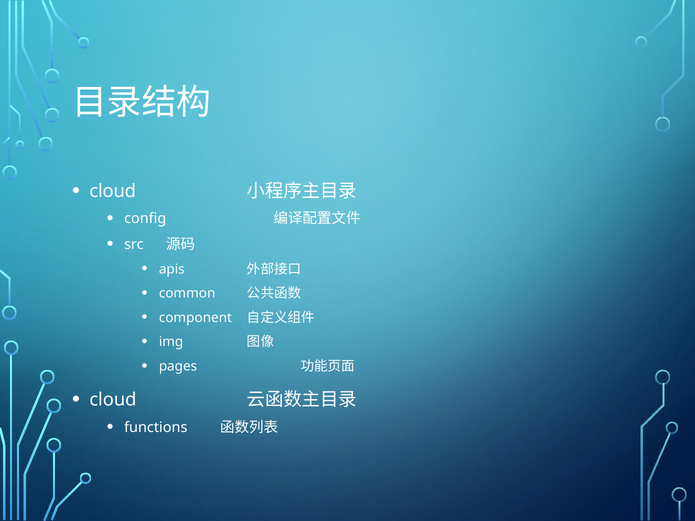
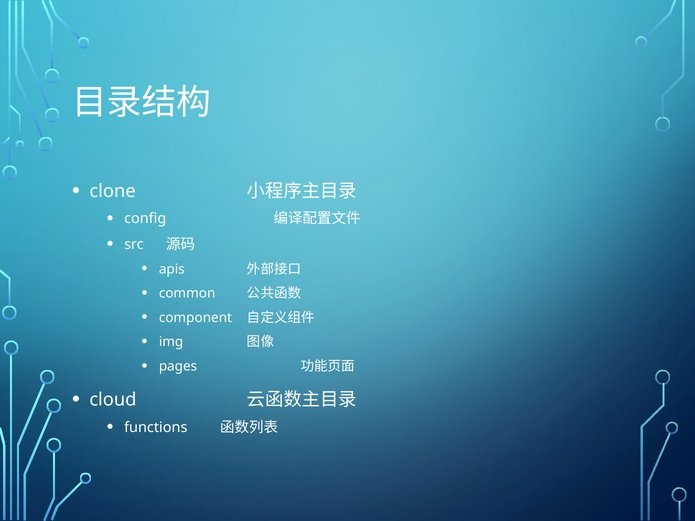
cloud: cloud -> clone (113, 191)
